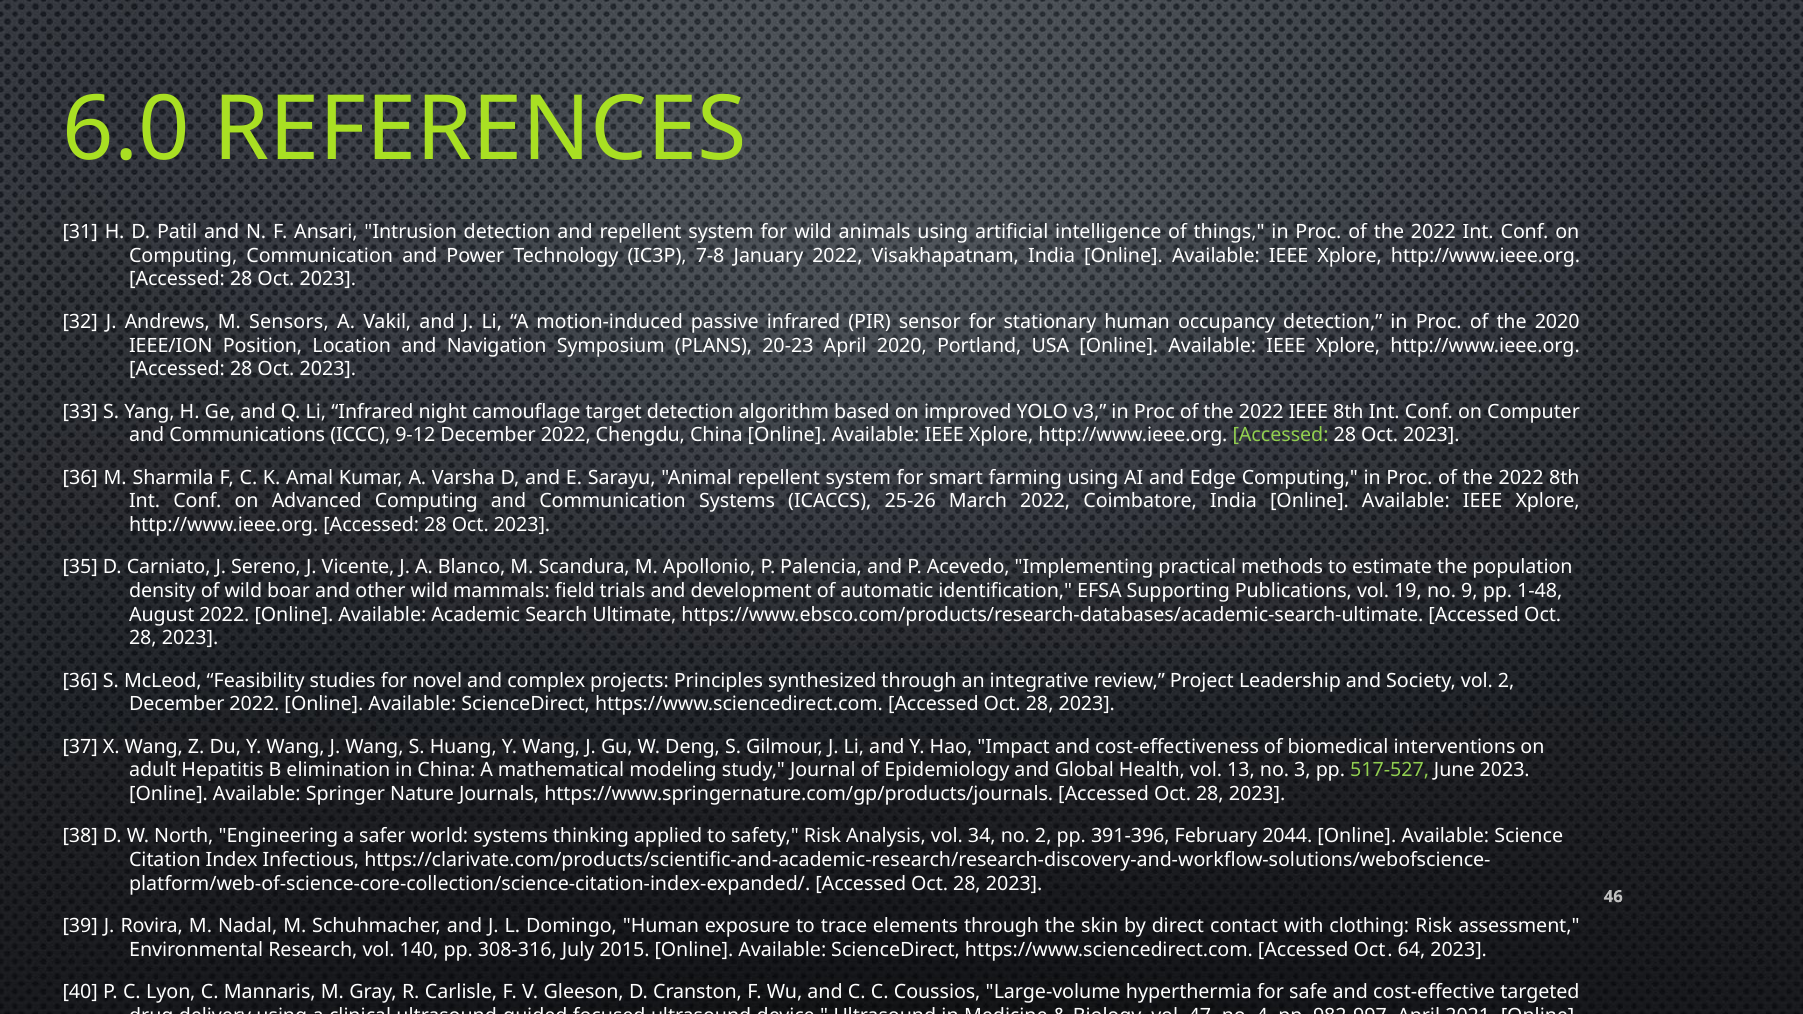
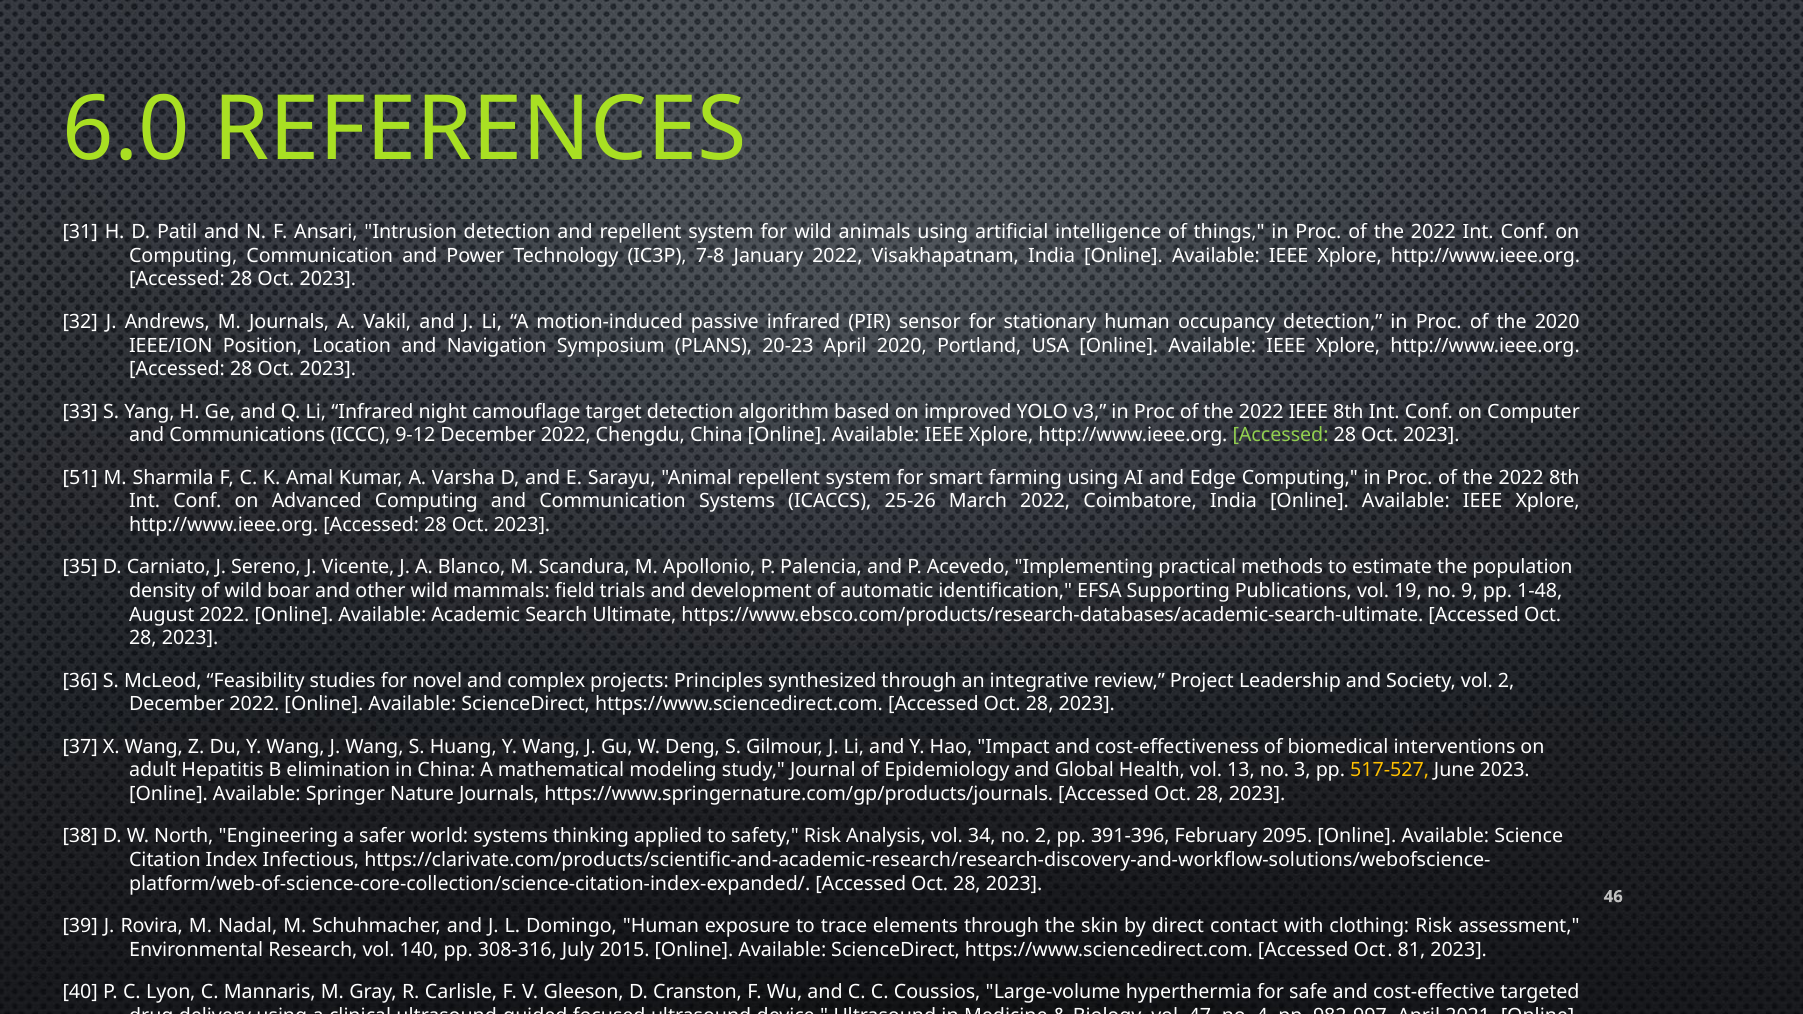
M Sensors: Sensors -> Journals (289, 322)
36: 36 -> 51 (80, 478)
517-527 colour: light green -> yellow (1390, 771)
2044: 2044 -> 2095 (1287, 837)
64: 64 -> 81 (1411, 950)
